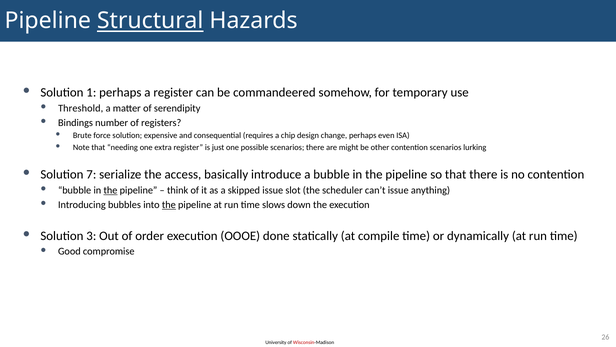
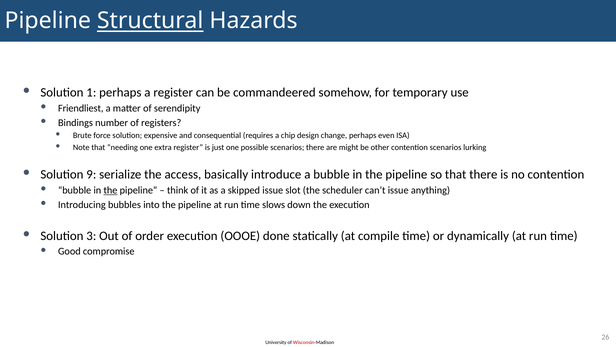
Threshold: Threshold -> Friendliest (81, 108)
7: 7 -> 9 (91, 174)
the underline: present -> none (169, 204)
